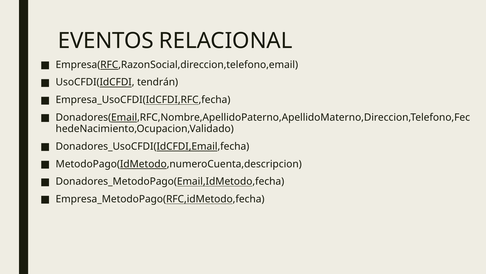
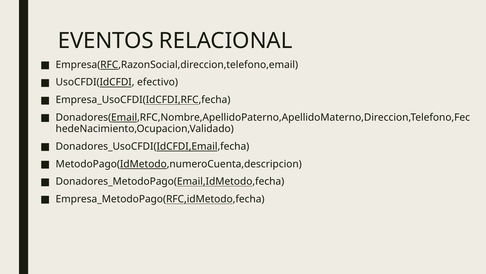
tendrán: tendrán -> efectivo (158, 82)
